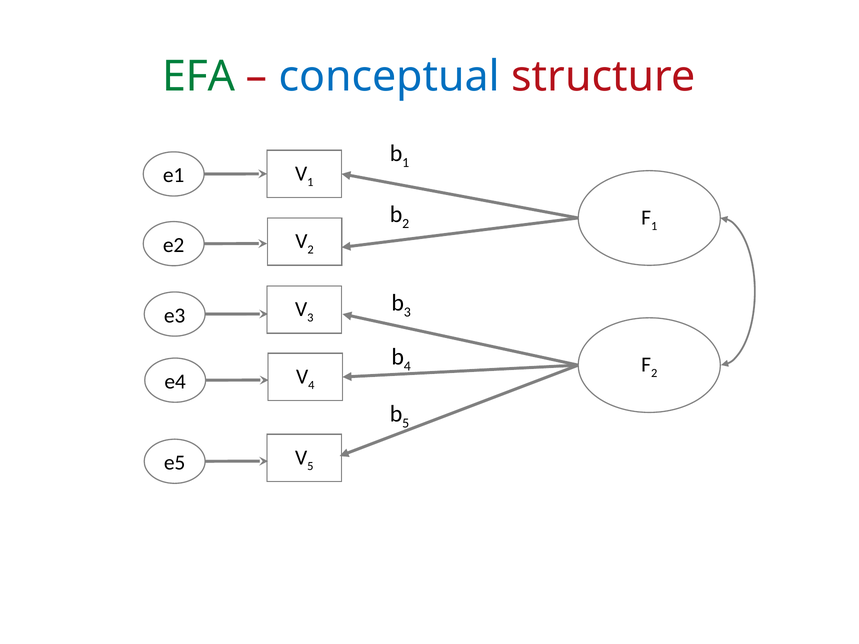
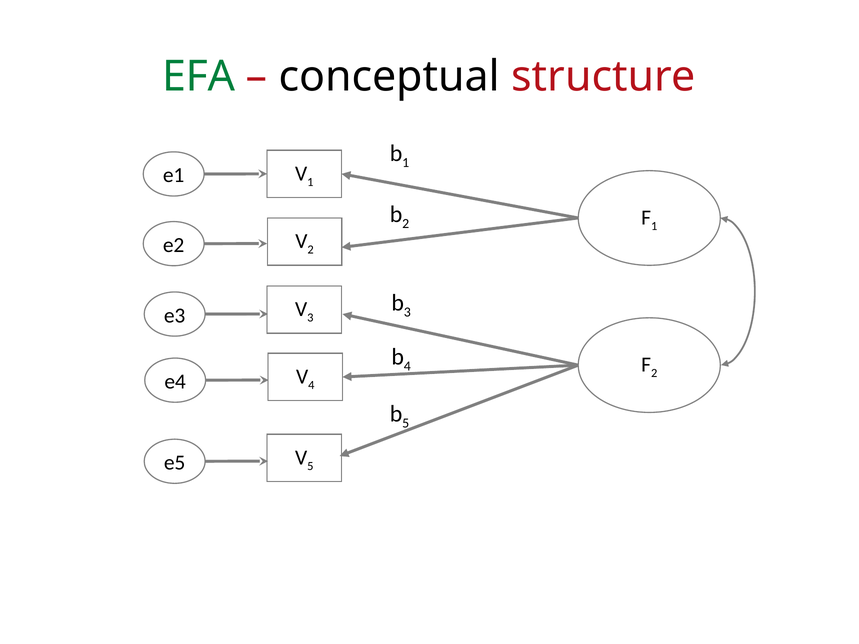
conceptual colour: blue -> black (389, 77)
